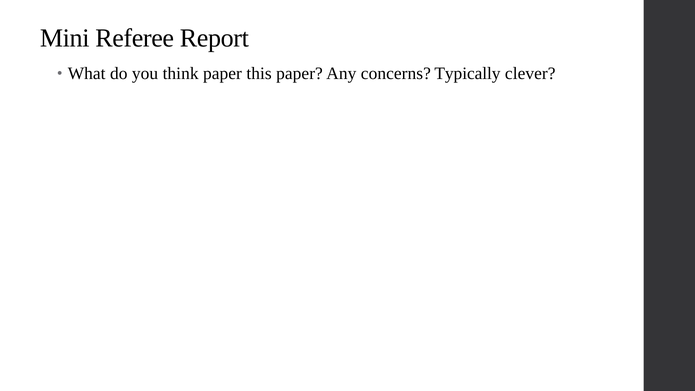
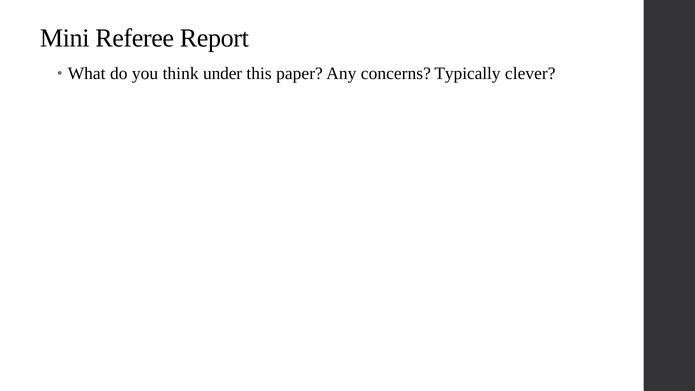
think paper: paper -> under (223, 74)
